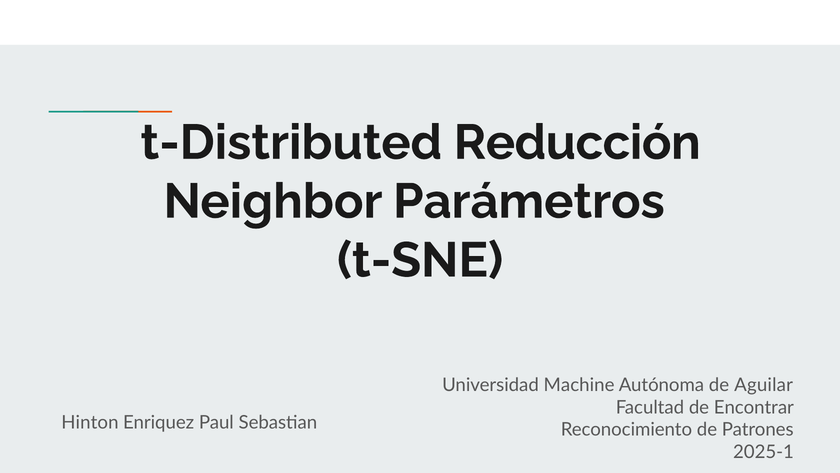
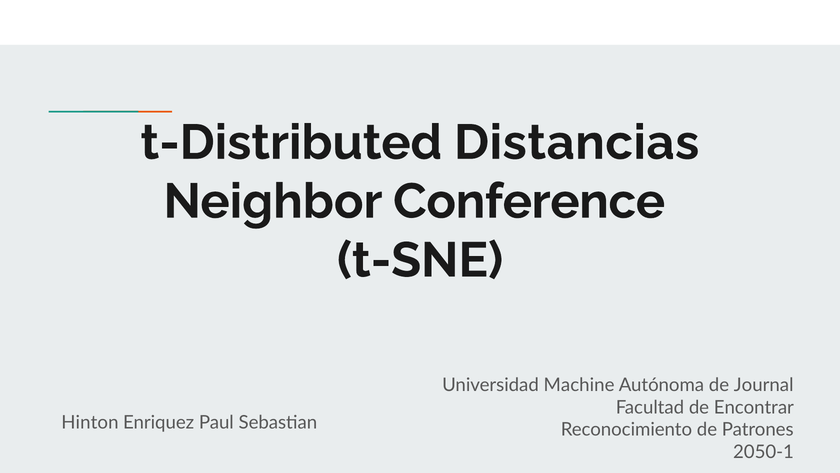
Reducción: Reducción -> Distancias (577, 143)
Parámetros: Parámetros -> Conference (529, 201)
Aguilar: Aguilar -> Journal (764, 385)
2025-1: 2025-1 -> 2050-1 (763, 452)
